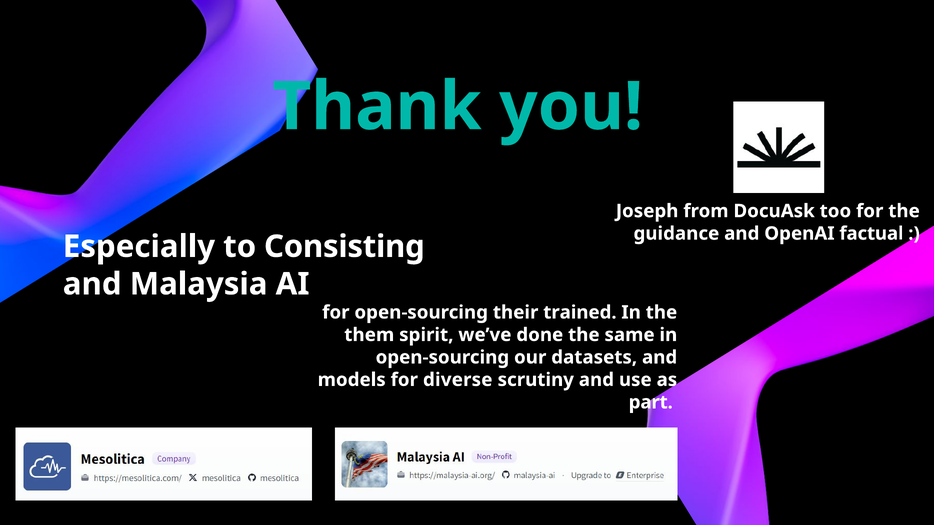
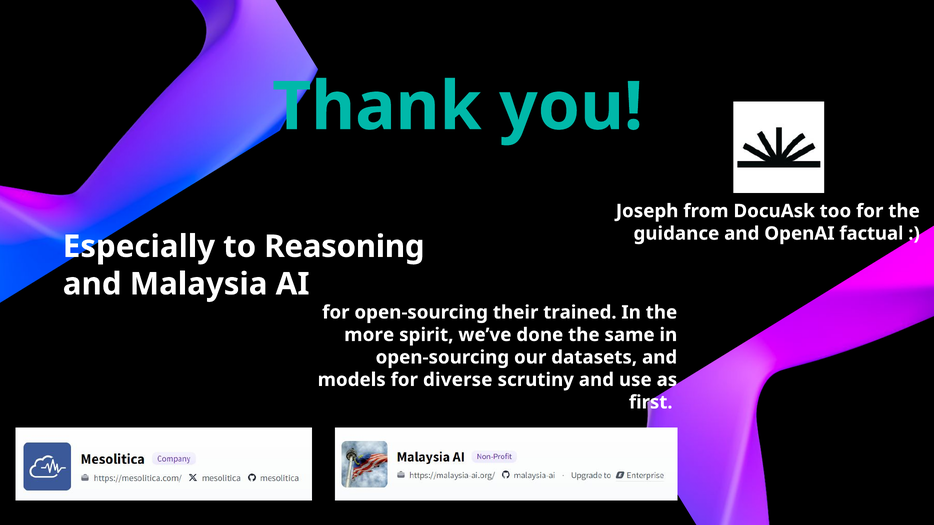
Consisting: Consisting -> Reasoning (344, 247)
them: them -> more (369, 335)
part: part -> first (651, 403)
